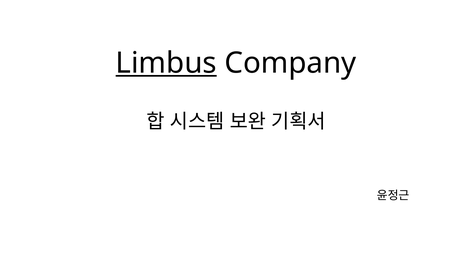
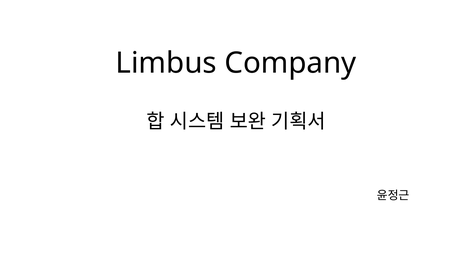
Limbus underline: present -> none (166, 63)
